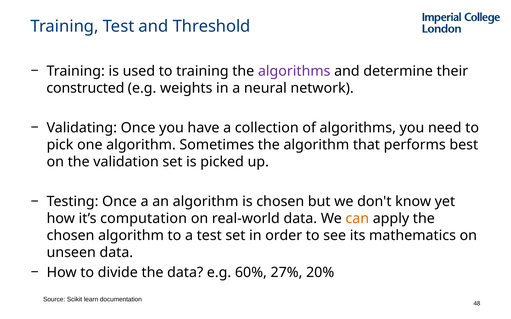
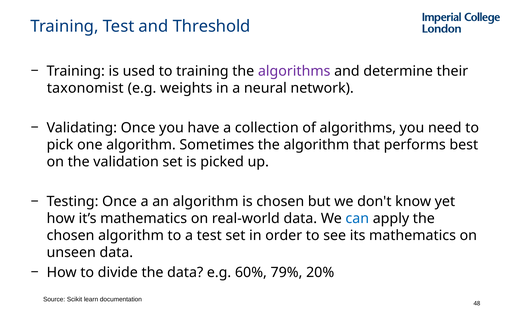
constructed: constructed -> taxonomist (85, 88)
it’s computation: computation -> mathematics (144, 219)
can colour: orange -> blue (357, 219)
27%: 27% -> 79% (286, 273)
